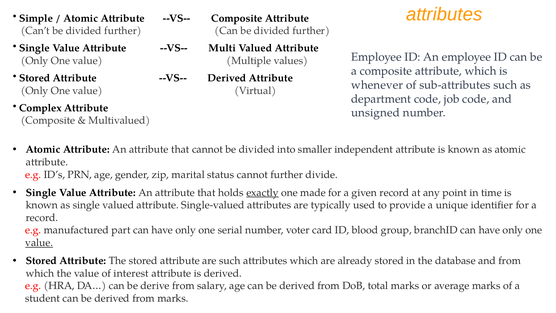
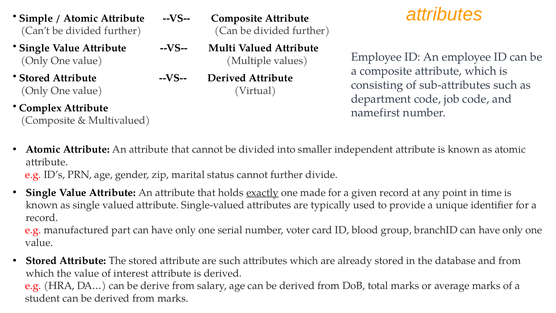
whenever: whenever -> consisting (377, 85)
unsigned: unsigned -> namefirst (376, 113)
value underline: present -> none (39, 243)
